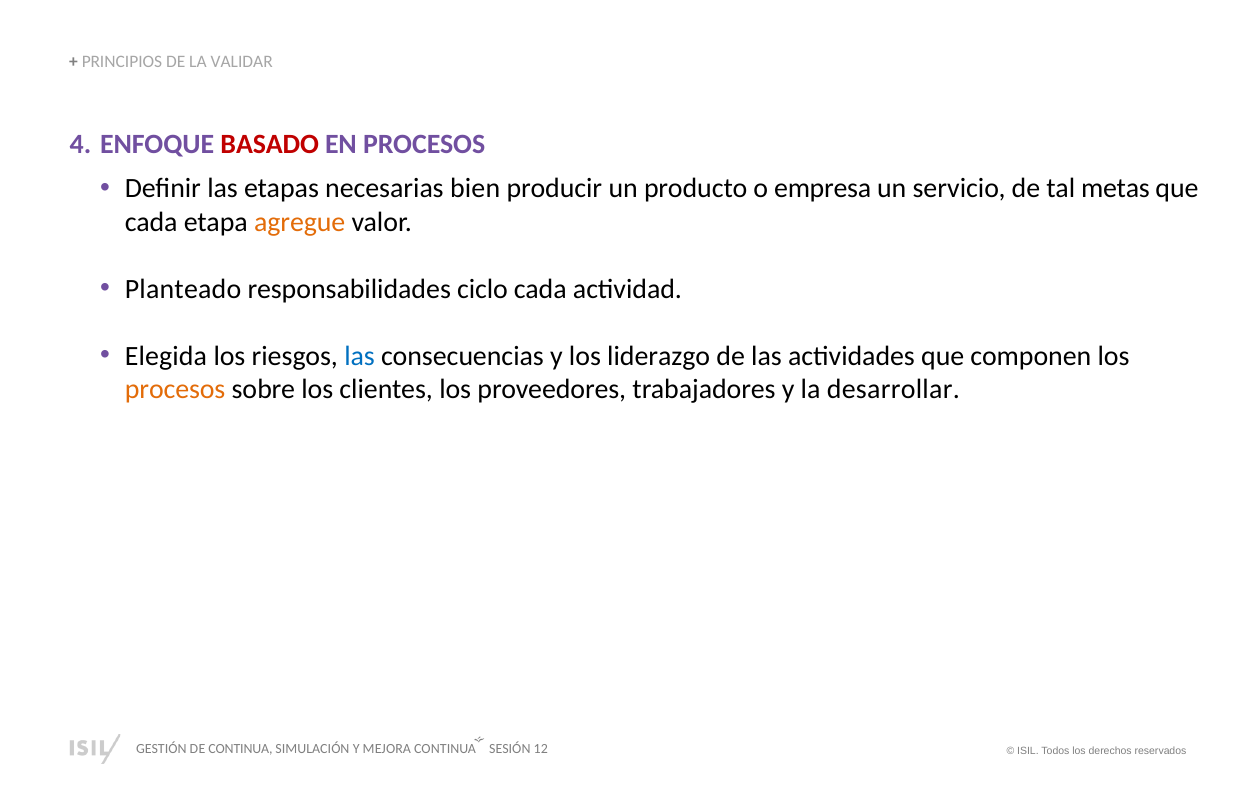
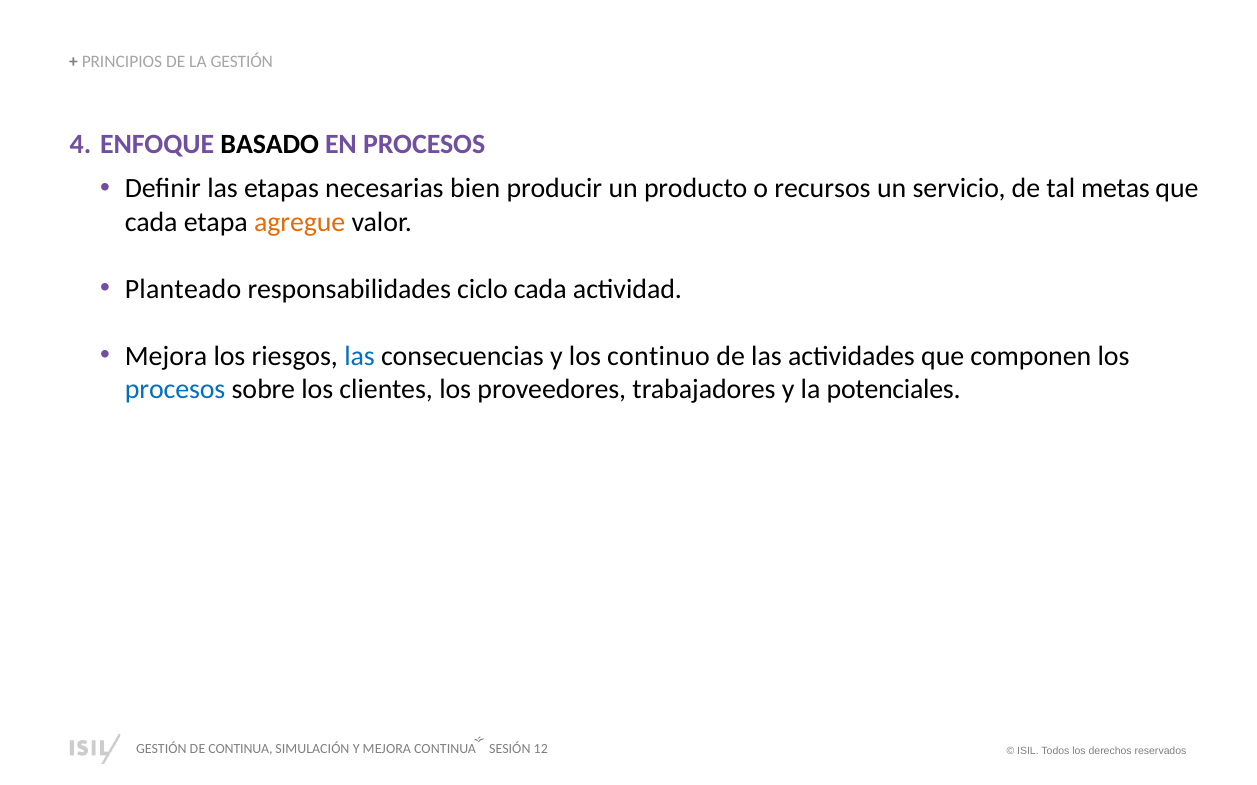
LA VALIDAR: VALIDAR -> GESTIÓN (242, 61)
BASADO colour: red -> black (270, 145)
empresa: empresa -> recursos (823, 189)
Elegida: Elegida -> Mejora (166, 356)
liderazgo: liderazgo -> continuo (659, 356)
procesos colour: orange -> blue (175, 390)
desarrollar: desarrollar -> potenciales (894, 390)
